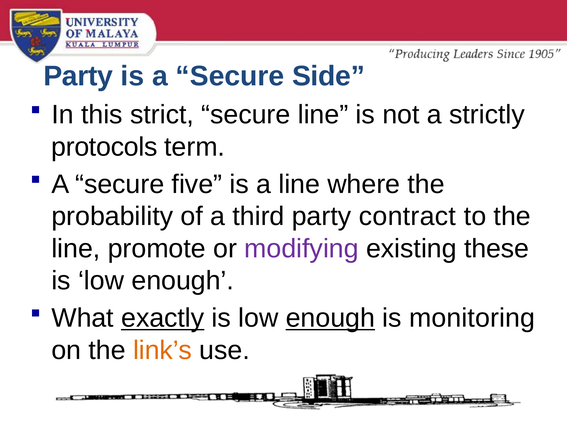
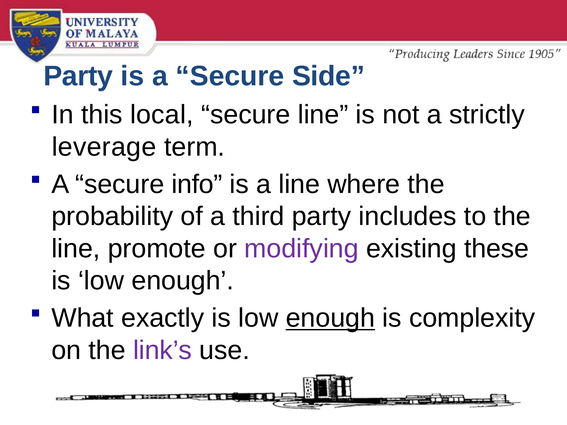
strict: strict -> local (162, 115)
protocols: protocols -> leverage (104, 147)
five: five -> info (197, 184)
contract: contract -> includes (408, 217)
exactly underline: present -> none (163, 318)
monitoring: monitoring -> complexity (472, 318)
link’s colour: orange -> purple (163, 350)
